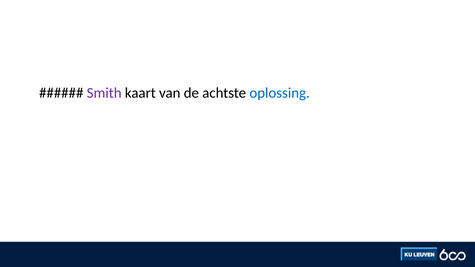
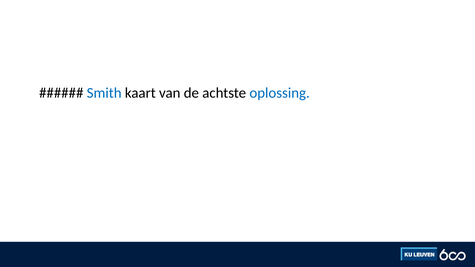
Smith colour: purple -> blue (104, 93)
